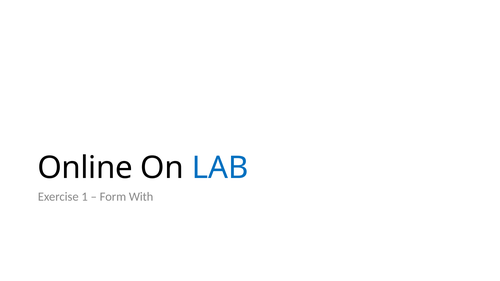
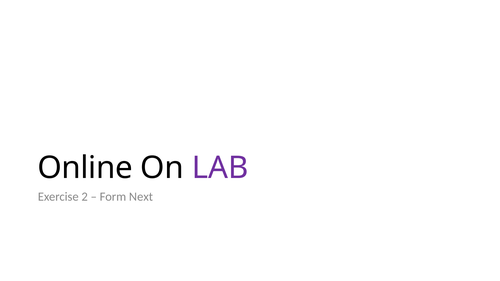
LAB colour: blue -> purple (220, 168)
1: 1 -> 2 (85, 197)
With: With -> Next (141, 197)
